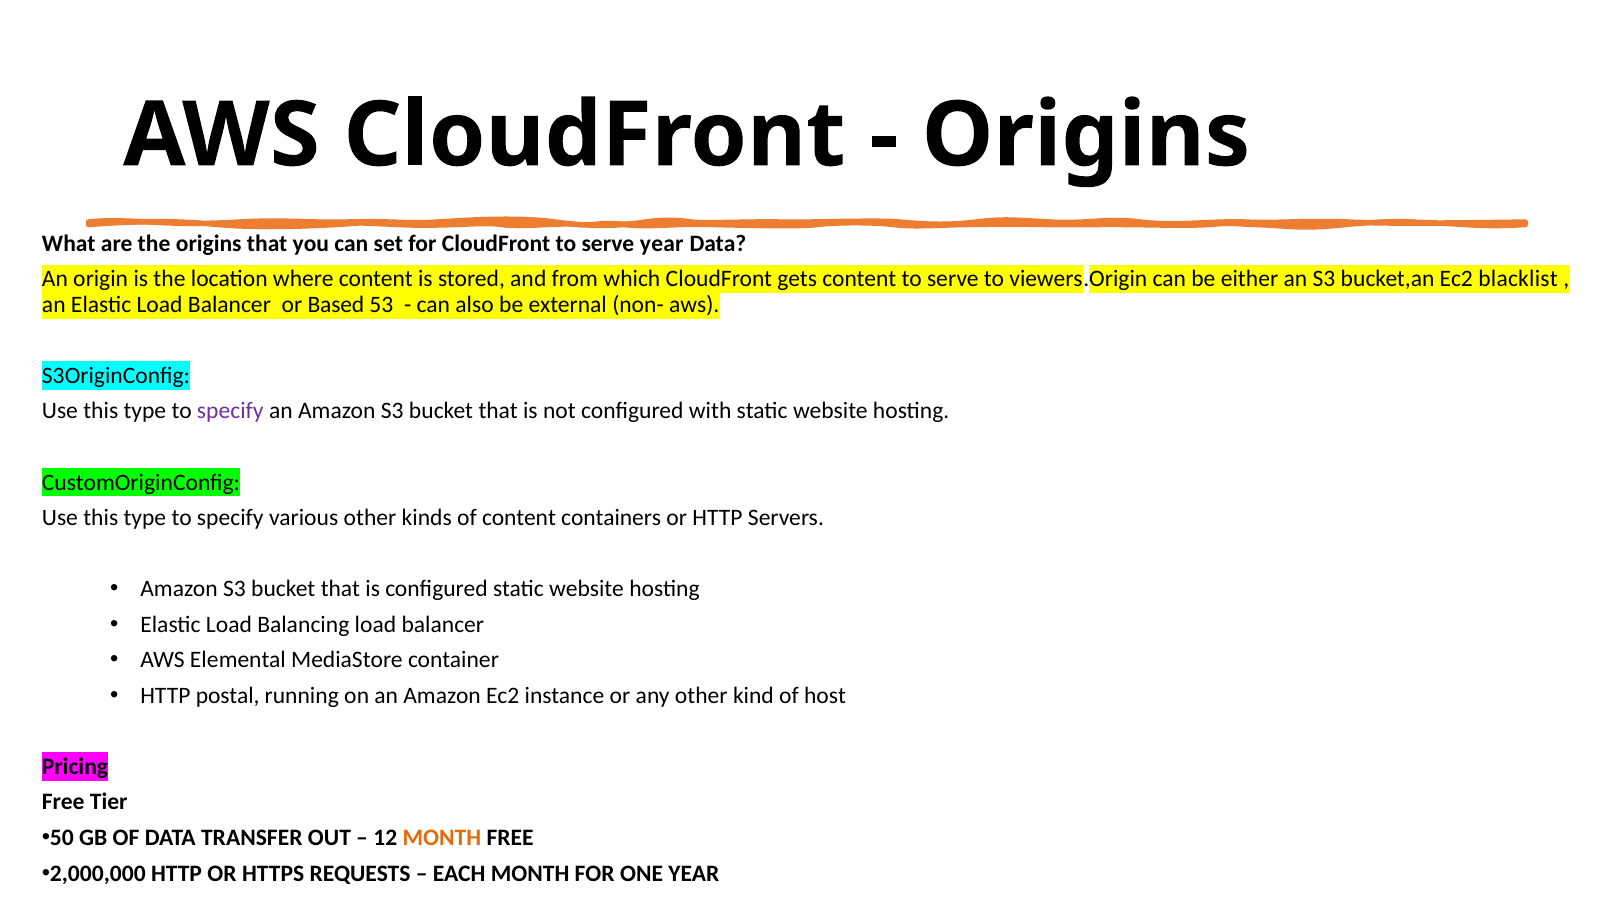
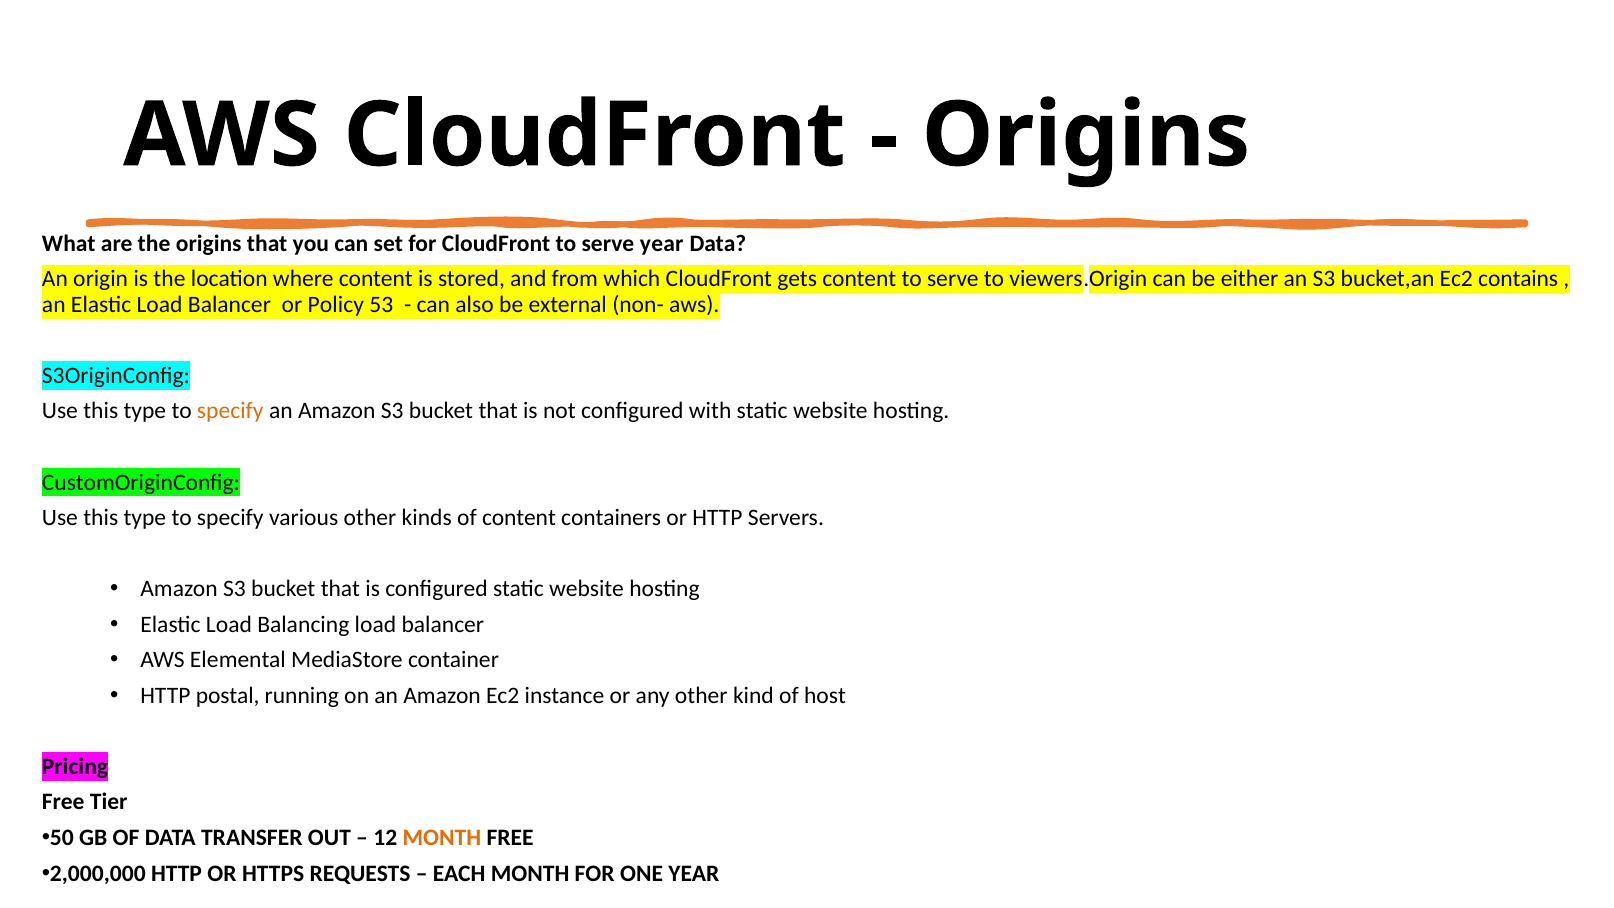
blacklist: blacklist -> contains (1518, 279)
Based: Based -> Policy (336, 305)
specify colour: purple -> orange (230, 411)
